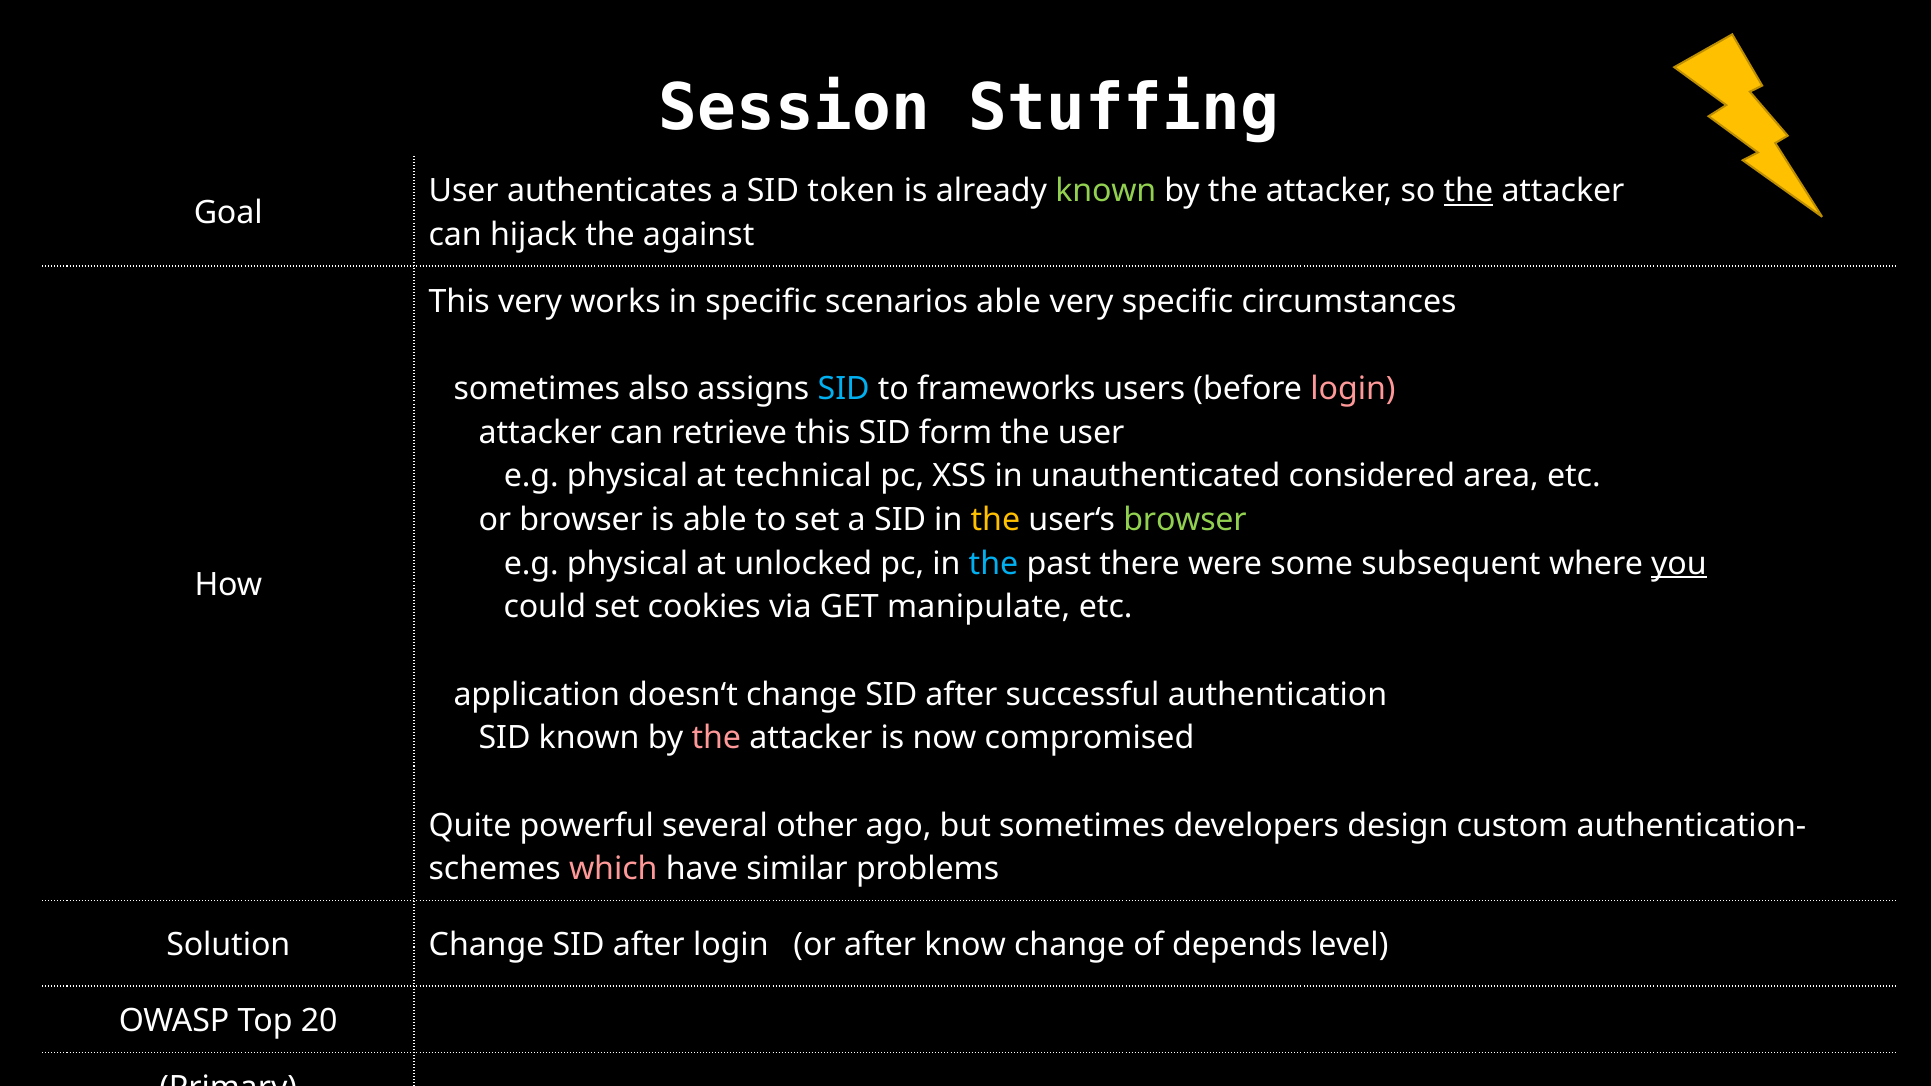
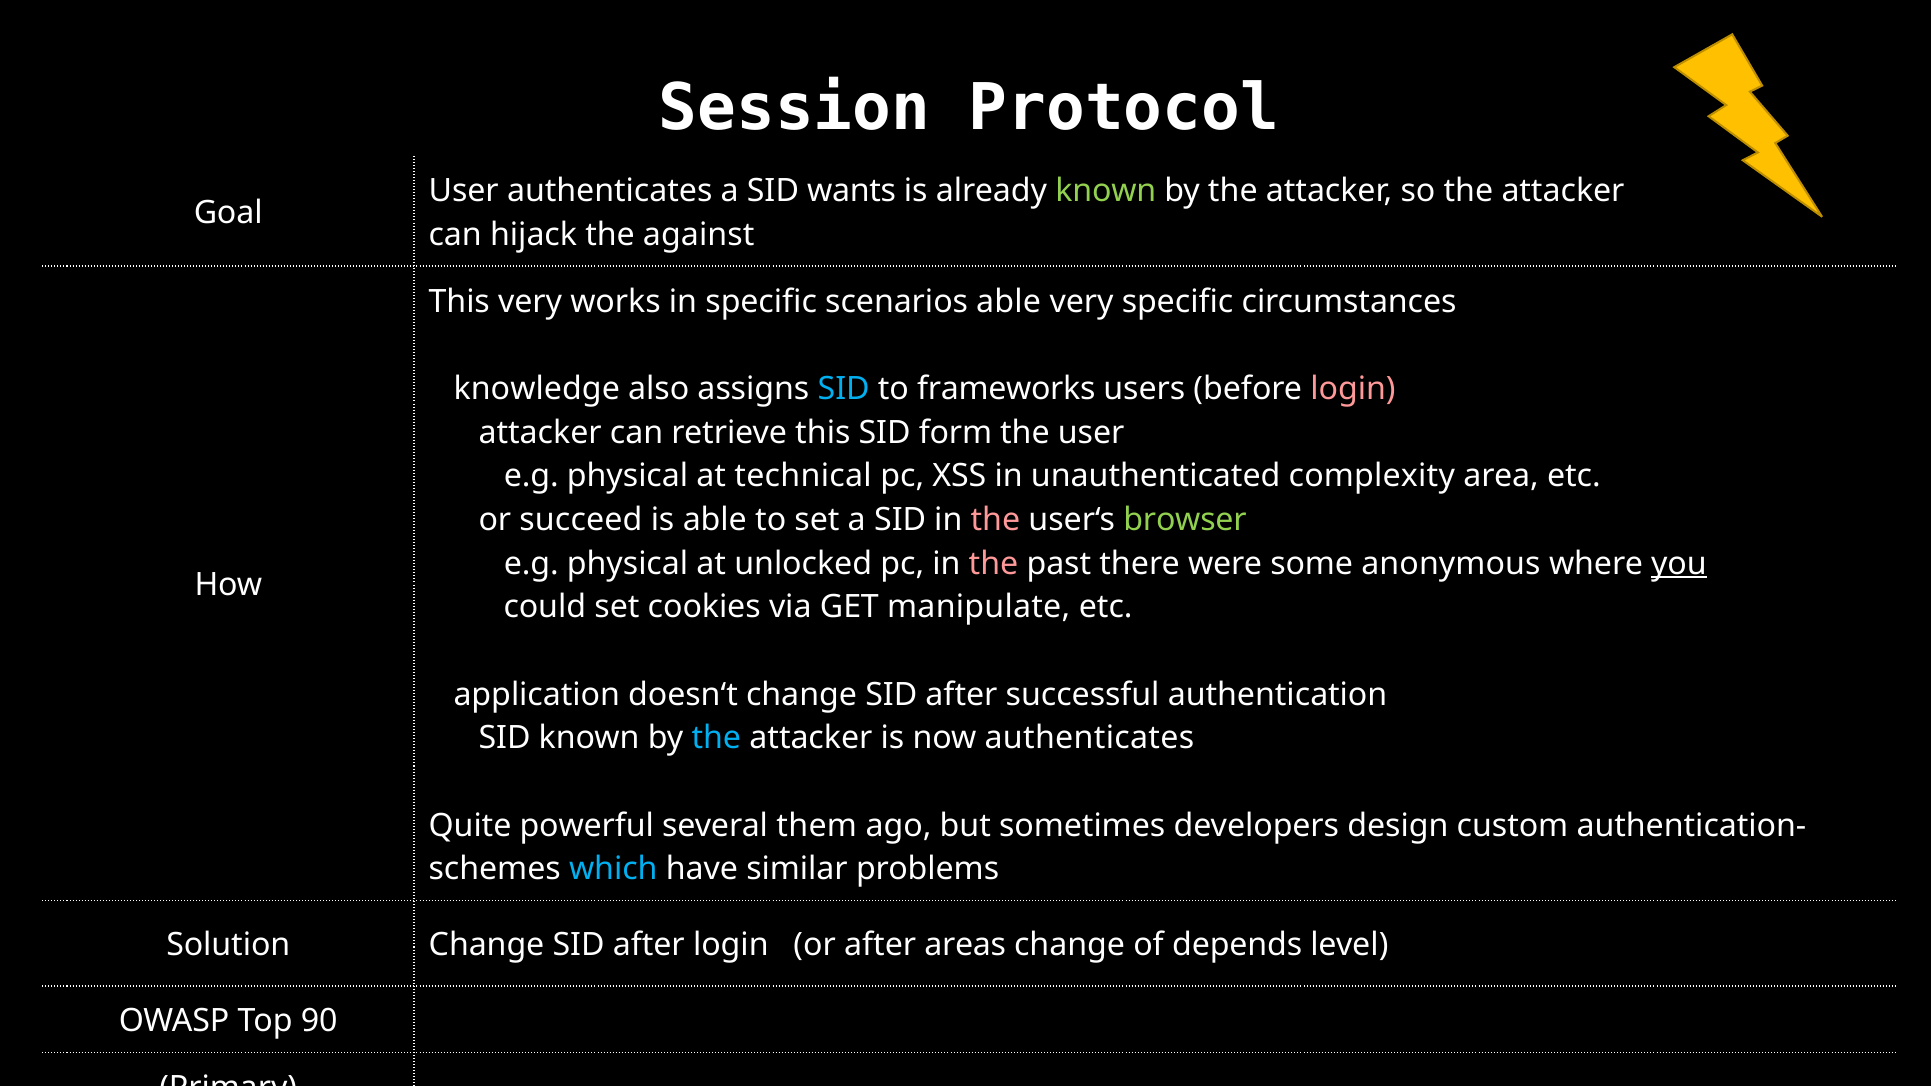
Stuffing: Stuffing -> Protocol (1124, 108)
token: token -> wants (852, 191)
the underline: present -> none (1468, 191)
sometimes: sometimes -> knowledge (537, 389)
considered: considered -> complexity (1372, 476)
or browser: browser -> succeed (581, 520)
the colour: yellow -> pink (995, 520)
the colour: light blue -> pink (993, 563)
subsequent: subsequent -> anonymous (1451, 563)
the colour: pink -> light blue (716, 738)
now compromised: compromised -> authenticates (1089, 738)
other: other -> them (817, 826)
which colour: pink -> light blue (613, 869)
know: know -> areas (965, 945)
20: 20 -> 90 (319, 1021)
